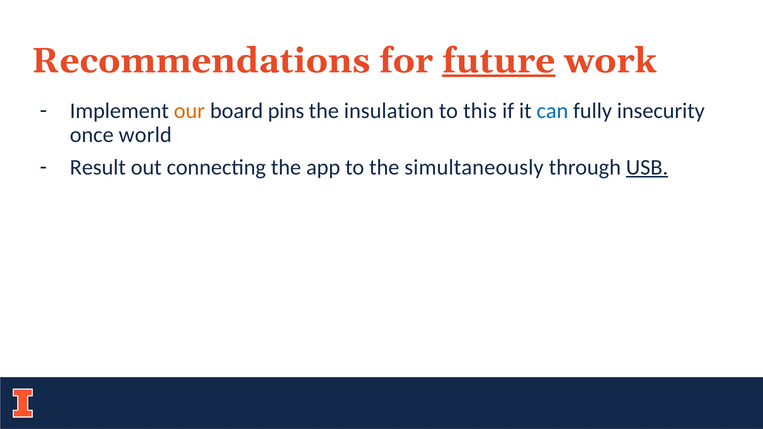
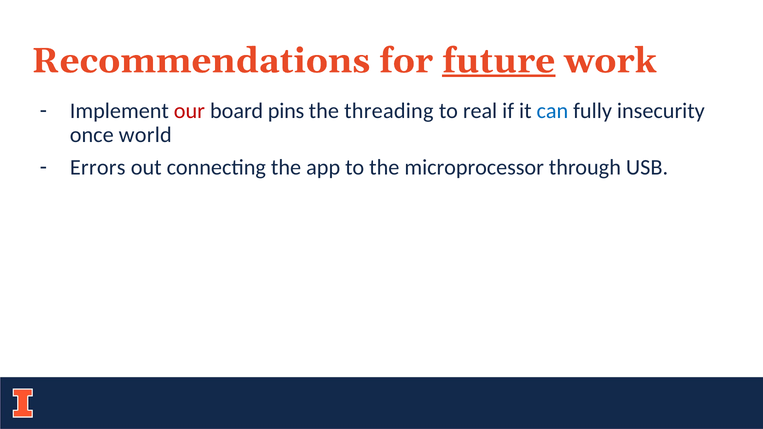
our colour: orange -> red (189, 111)
insulation: insulation -> threading (389, 111)
this: this -> real (480, 111)
Result: Result -> Errors (98, 167)
simultaneously: simultaneously -> microprocessor (474, 167)
USB underline: present -> none (647, 167)
